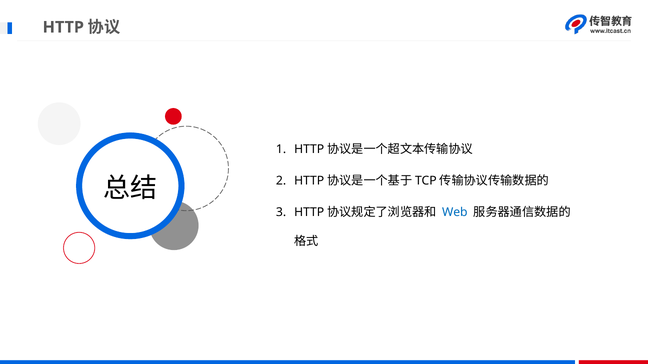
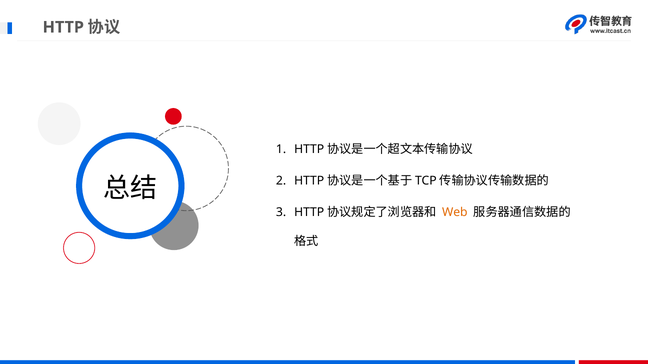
Web colour: blue -> orange (455, 212)
